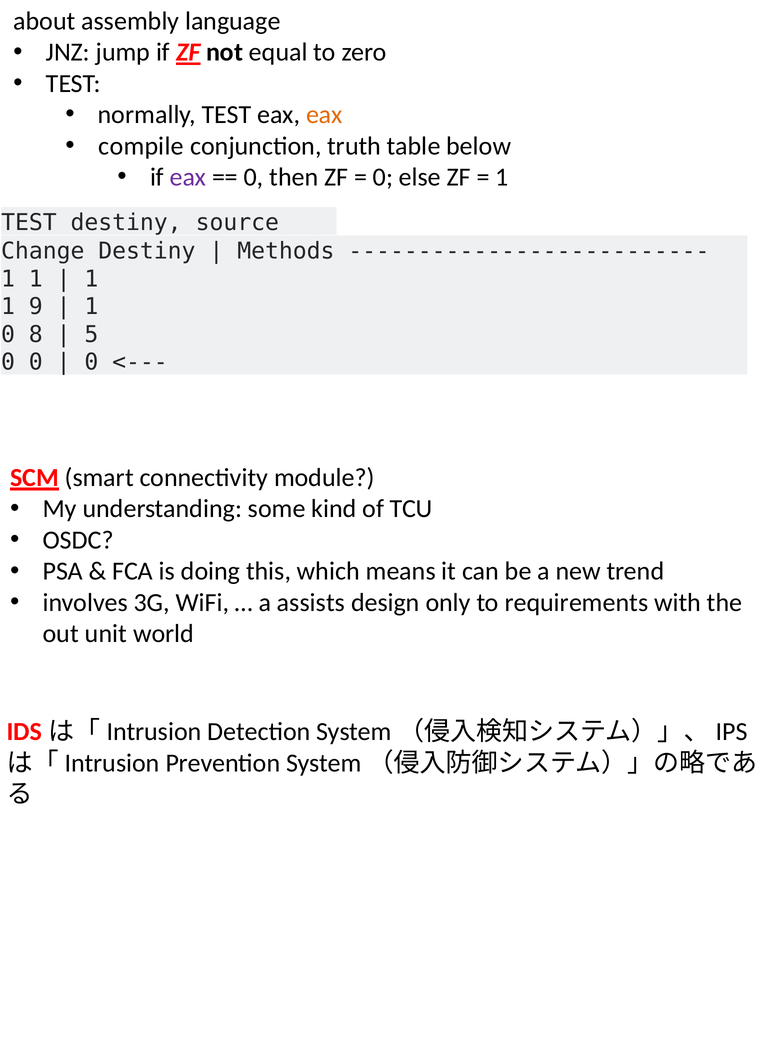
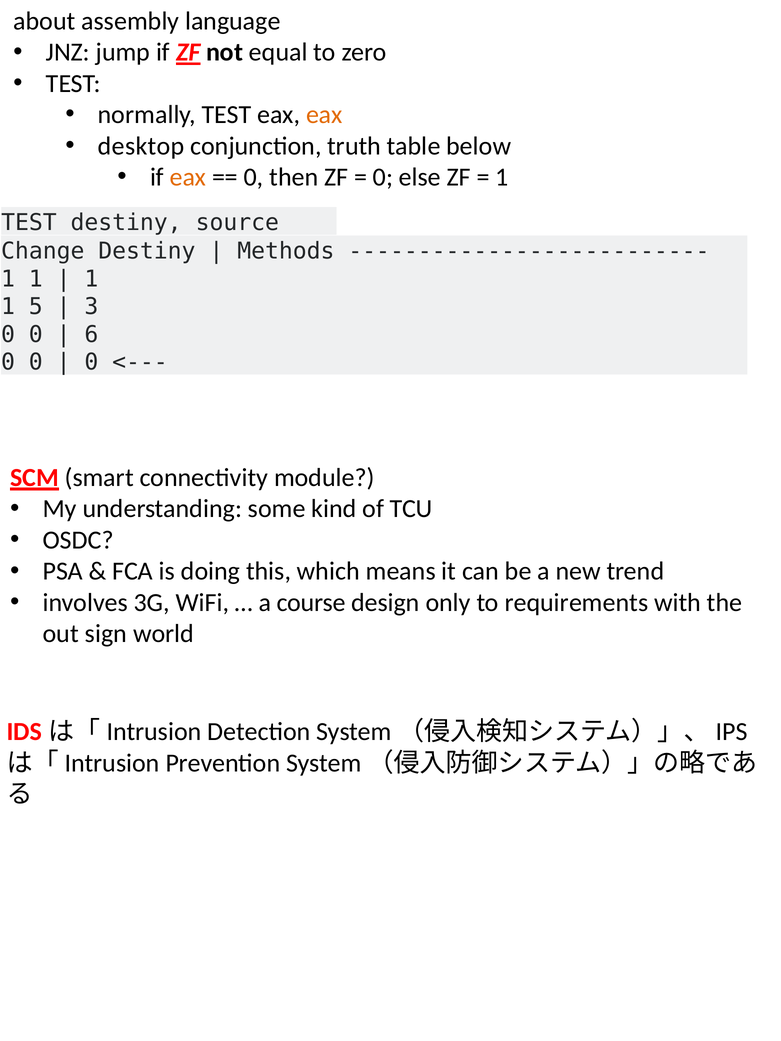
compile: compile -> desktop (141, 146)
eax colour: purple -> orange (188, 177)
9: 9 -> 5 (36, 307)
1: 1 -> 3 (91, 307)
8: 8 -> 0 (36, 334)
5: 5 -> 6 (91, 334)
assists: assists -> course (311, 603)
unit: unit -> sign (106, 634)
